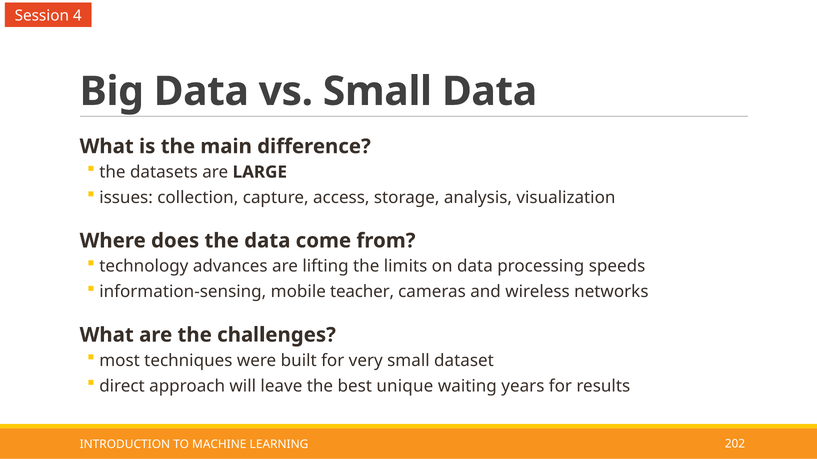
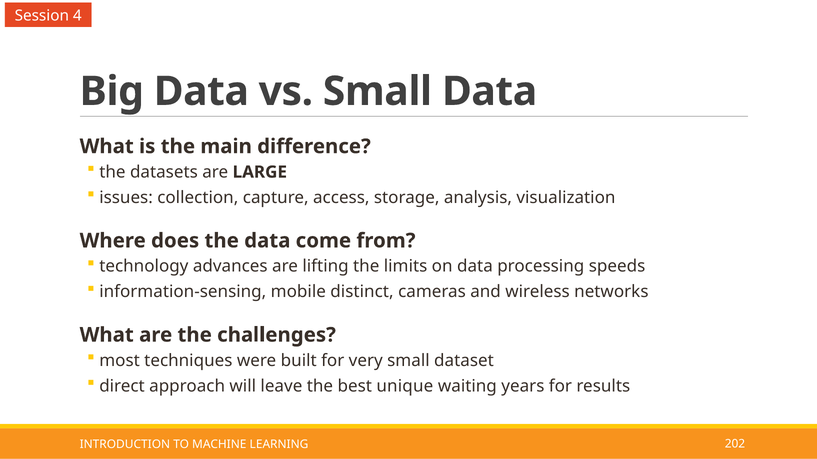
teacher: teacher -> distinct (362, 292)
